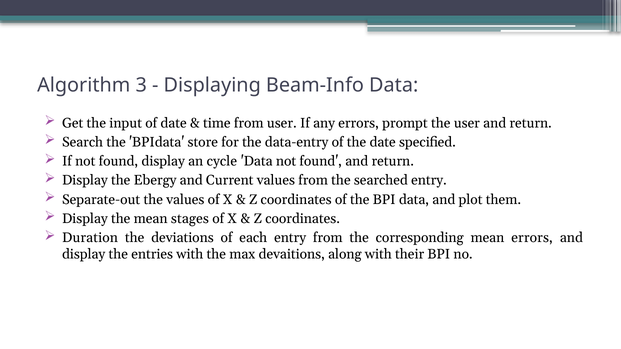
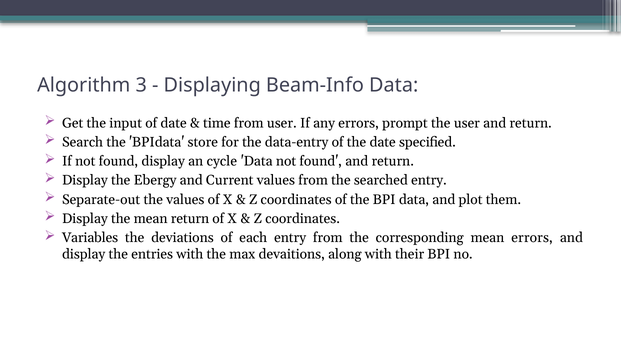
mean stages: stages -> return (190, 219)
Duration: Duration -> Variables (90, 238)
